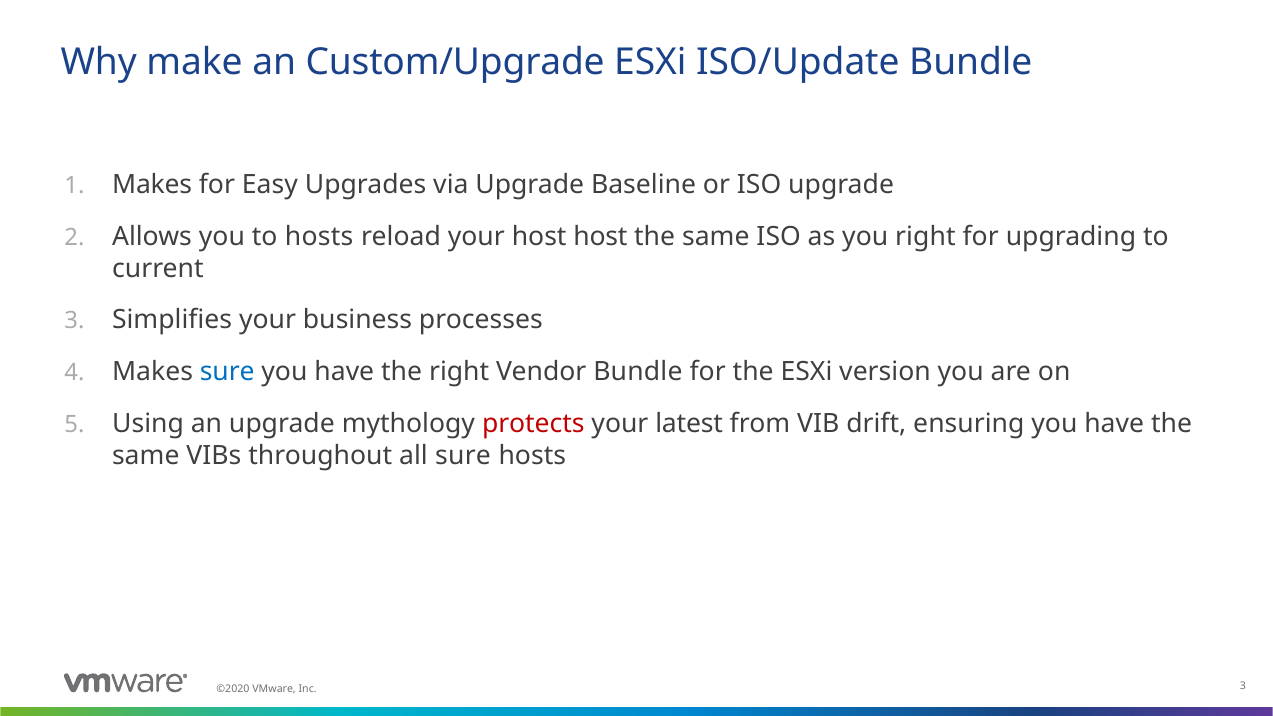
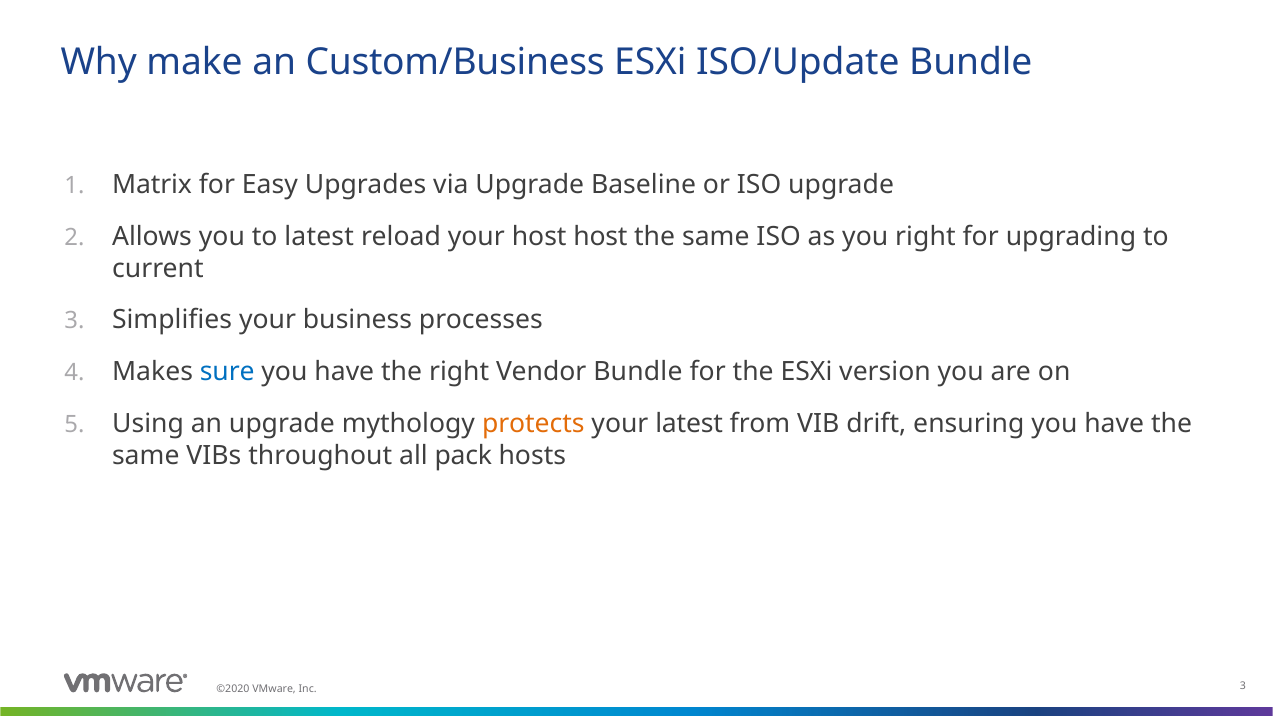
Custom/Upgrade: Custom/Upgrade -> Custom/Business (455, 63)
Makes: Makes -> Matrix (152, 185)
to hosts: hosts -> latest (319, 237)
protects colour: red -> orange (533, 424)
all sure: sure -> pack (463, 456)
